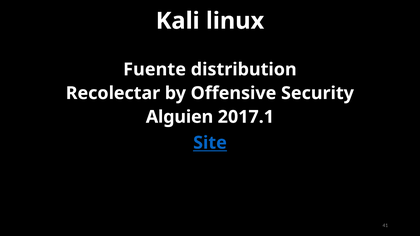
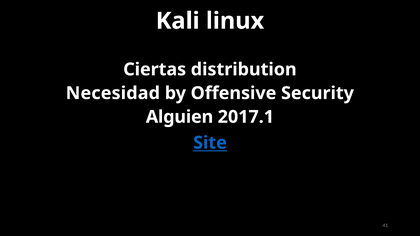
Fuente: Fuente -> Ciertas (155, 70)
Recolectar: Recolectar -> Necesidad (113, 93)
